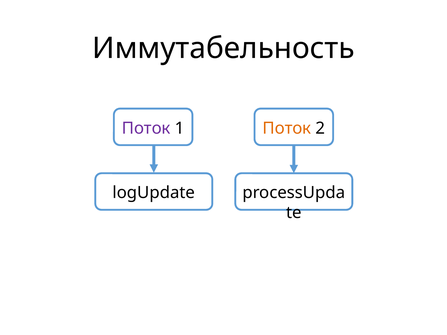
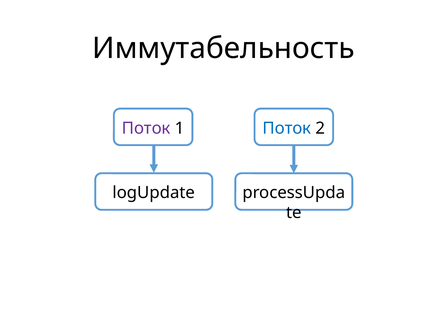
Поток colour: orange -> blue (287, 129)
